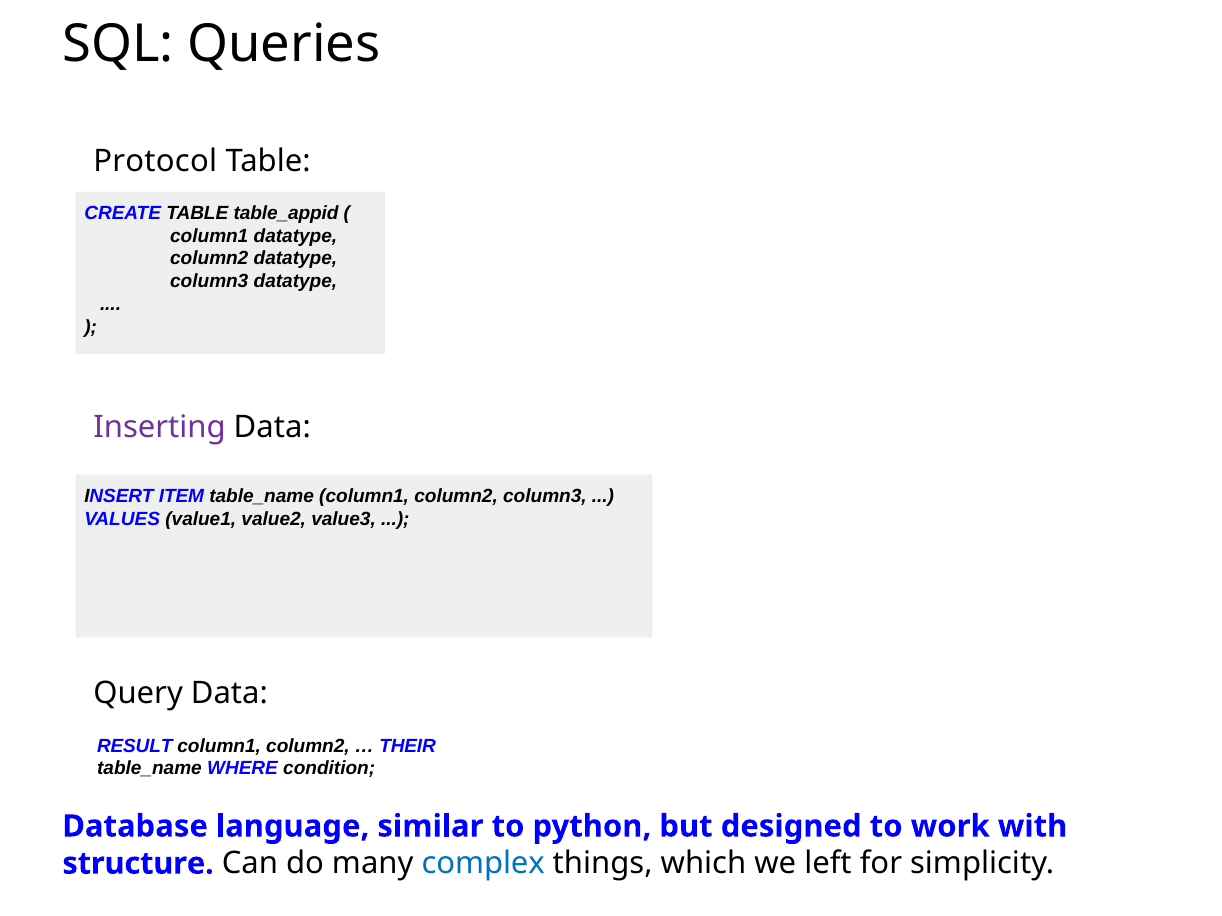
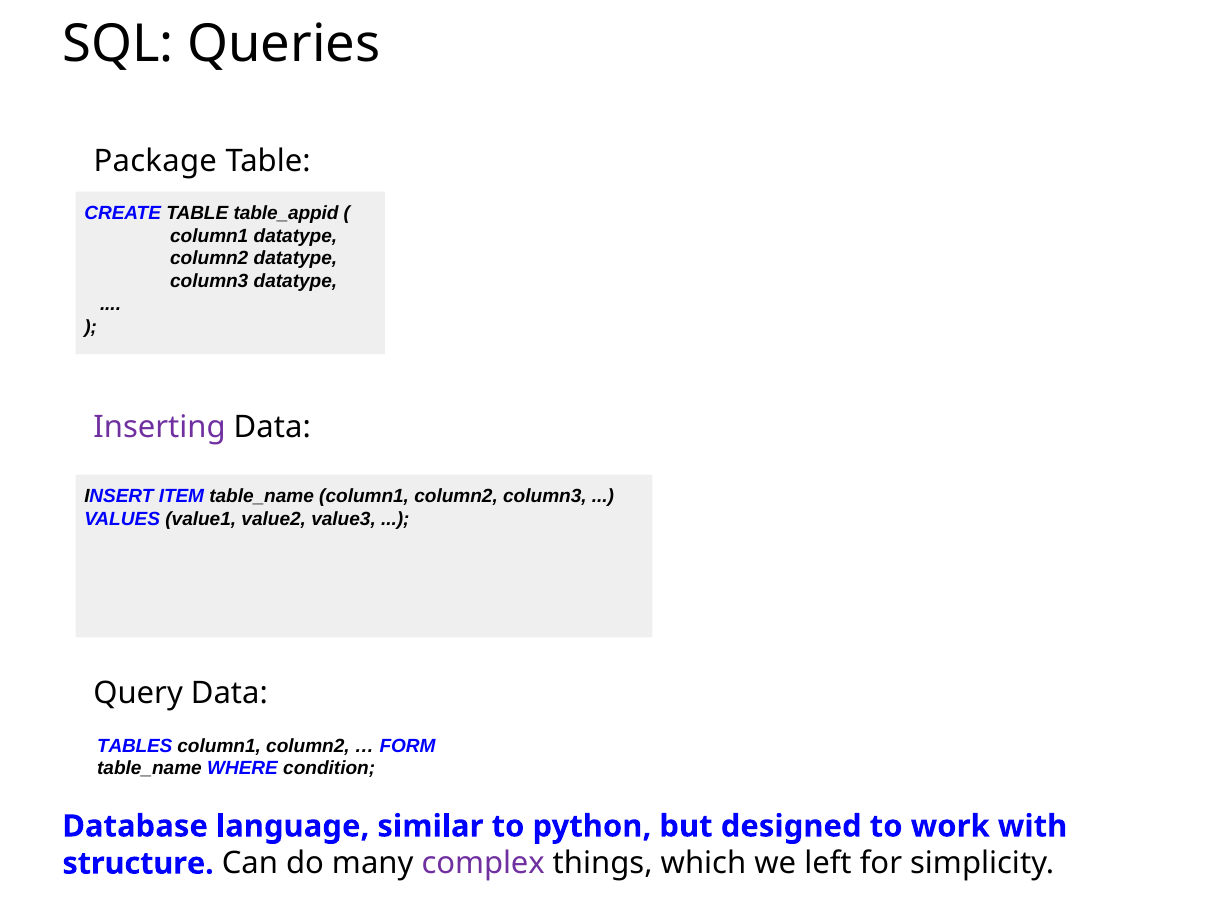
Protocol: Protocol -> Package (155, 161)
RESULT: RESULT -> TABLES (135, 746)
THEIR: THEIR -> FORM (408, 746)
complex colour: blue -> purple (483, 864)
